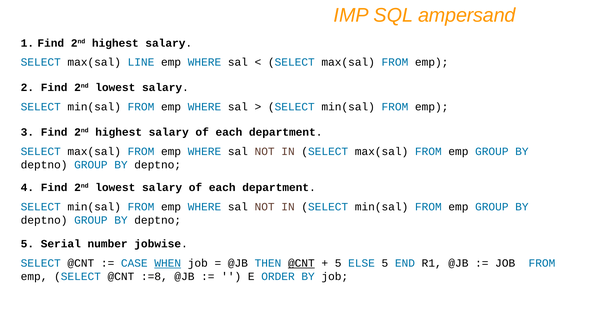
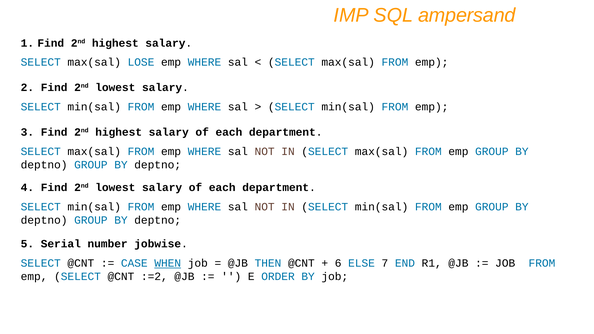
LINE: LINE -> LOSE (141, 62)
@CNT underline: present -> none (301, 263)
5: 5 -> 6 (338, 263)
ELSE 5: 5 -> 7 (385, 263)
:=8: :=8 -> :=2 (154, 277)
